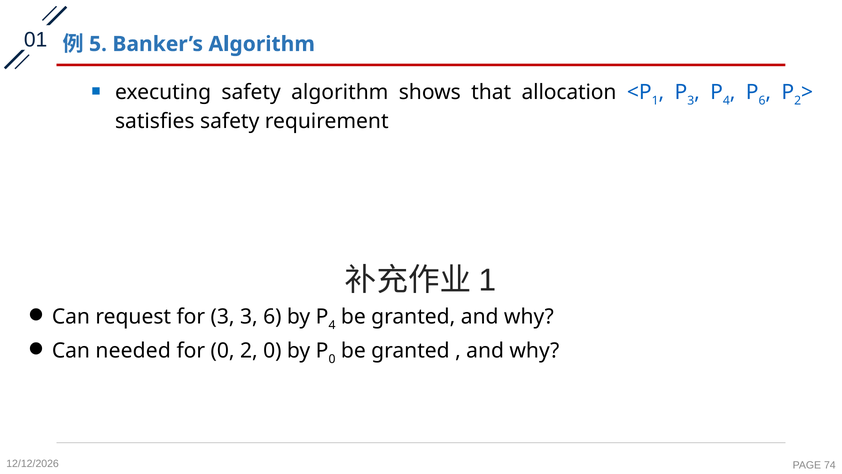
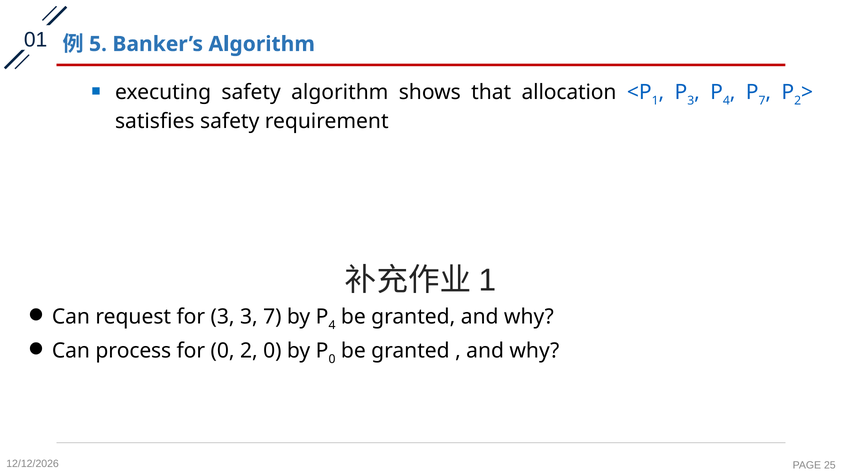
6: 6 -> 7 (762, 100)
3 6: 6 -> 7 (272, 317)
needed: needed -> process (133, 351)
74: 74 -> 25 (830, 465)
